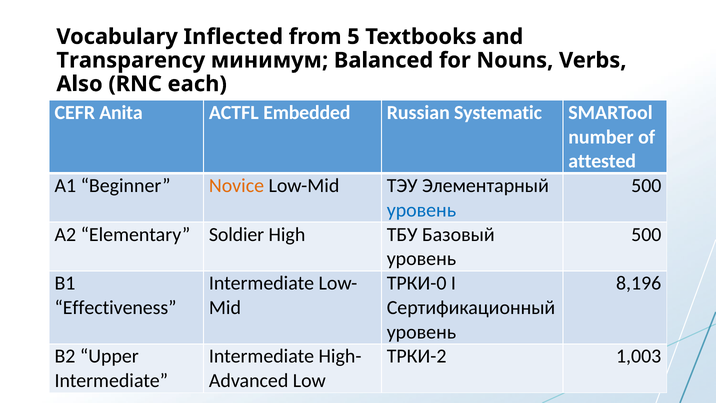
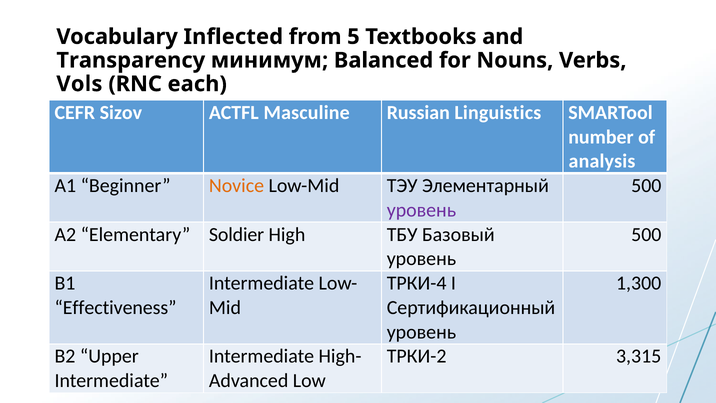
Also: Also -> Vols (79, 84)
Anita: Anita -> Sizov (121, 113)
Embedded: Embedded -> Masculine (307, 113)
Systematic: Systematic -> Linguistics (498, 113)
attested: attested -> analysis (602, 161)
уровень colour: blue -> purple (421, 210)
ТРКИ-0: ТРКИ-0 -> ТРКИ-4 (417, 283)
8,196: 8,196 -> 1,300 (639, 283)
1,003: 1,003 -> 3,315 (639, 356)
